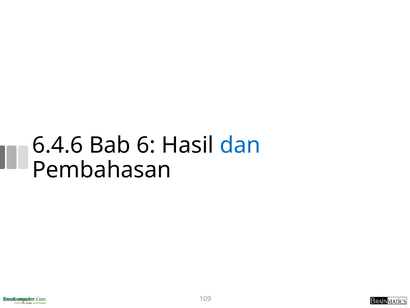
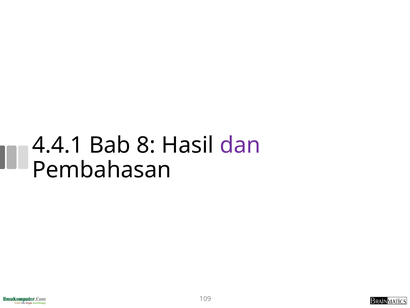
6.4.6: 6.4.6 -> 4.4.1 (58, 145)
6: 6 -> 8 (146, 145)
dan colour: blue -> purple (240, 145)
